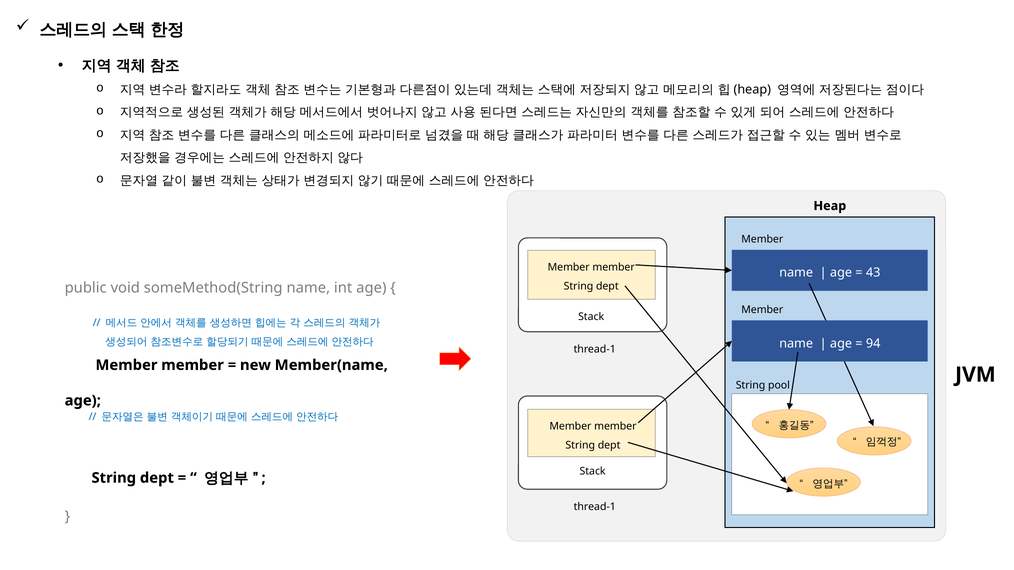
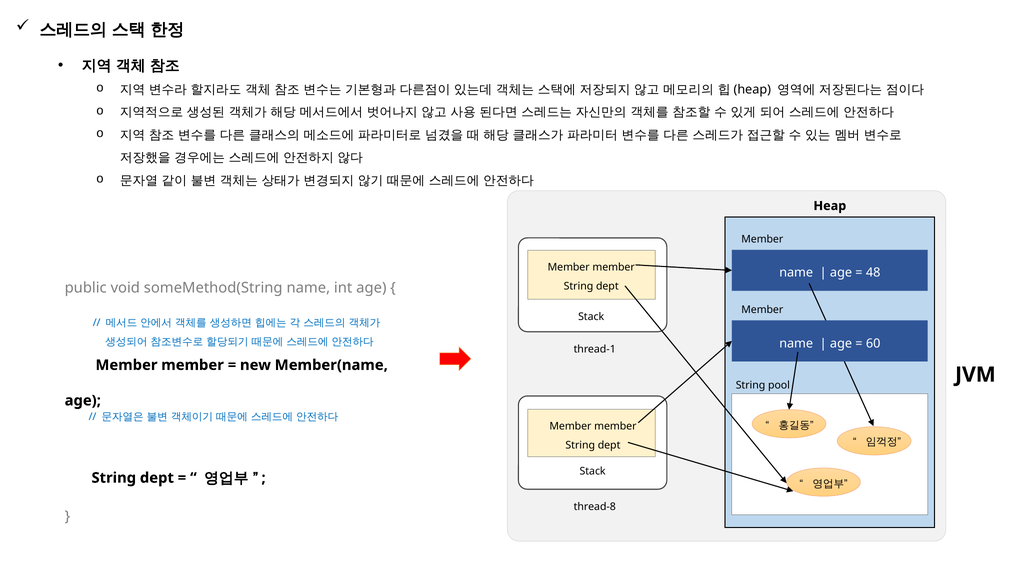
43: 43 -> 48 (873, 273)
94: 94 -> 60 (873, 344)
thread-1: thread-1 -> thread-8 (595, 507)
